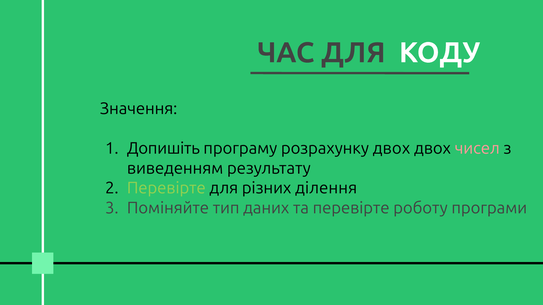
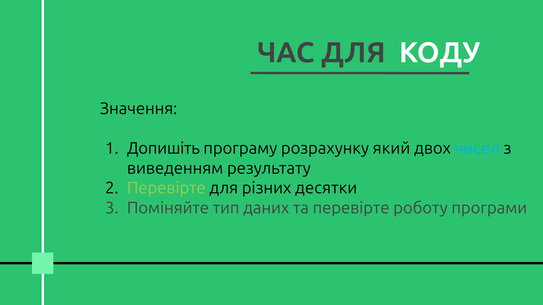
розрахунку двох: двох -> який (392, 149)
чисел colour: pink -> light blue (477, 149)
ділення: ділення -> десятки (326, 188)
